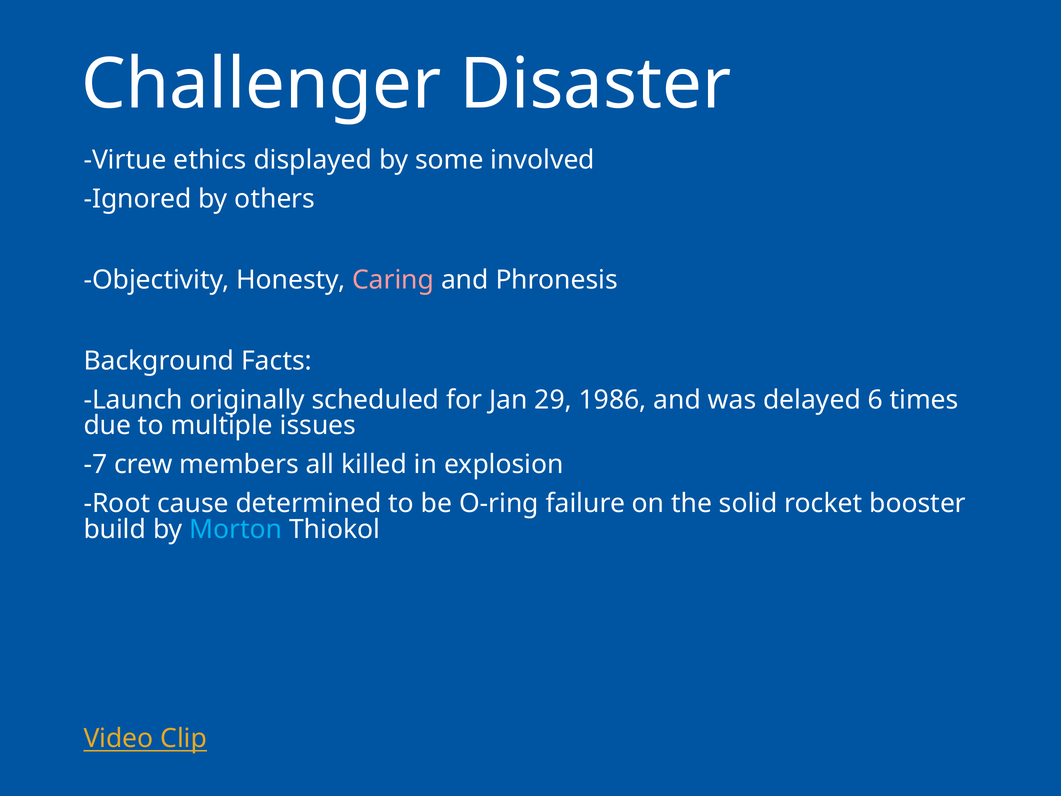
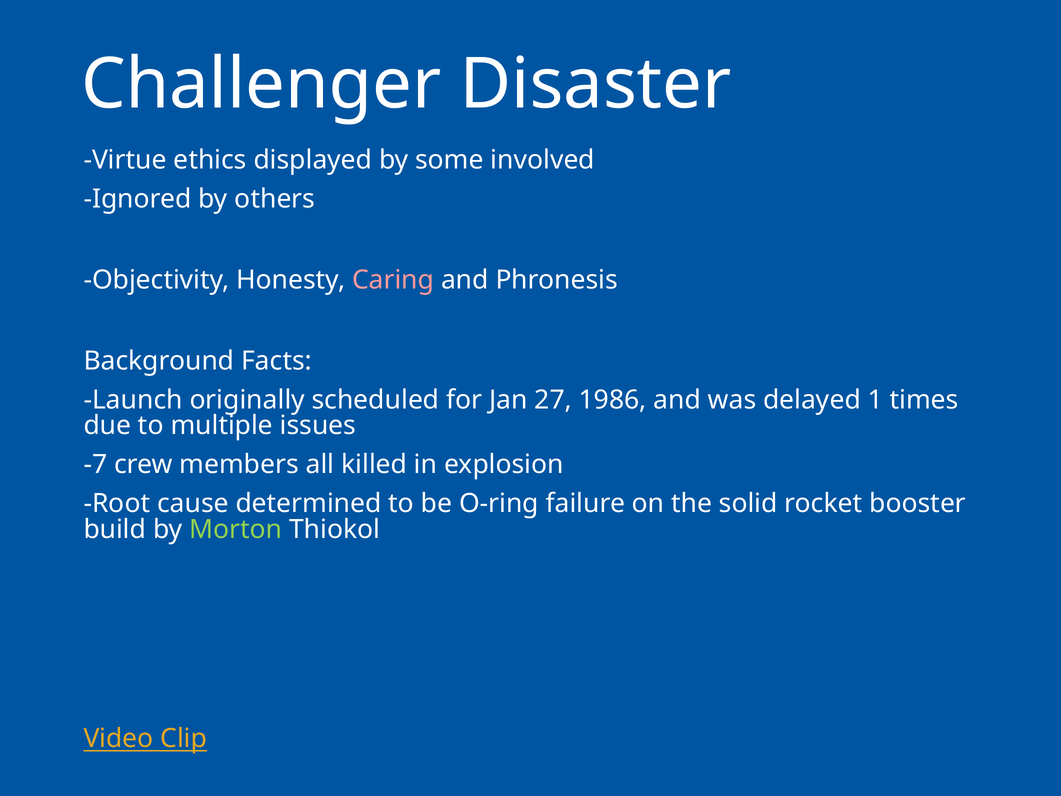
29: 29 -> 27 (553, 400)
6: 6 -> 1 (875, 400)
Morton colour: light blue -> light green (236, 529)
